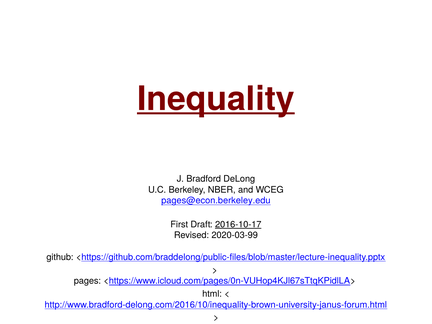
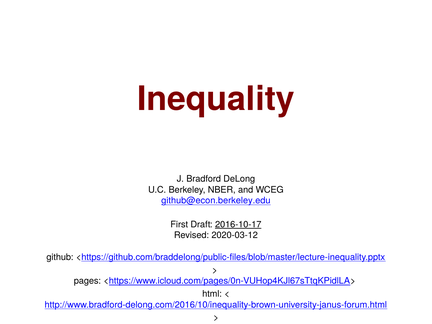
Inequality underline: present -> none (216, 99)
pages@econ.berkeley.edu: pages@econ.berkeley.edu -> github@econ.berkeley.edu (216, 201)
2020-03-99: 2020-03-99 -> 2020-03-12 (235, 235)
